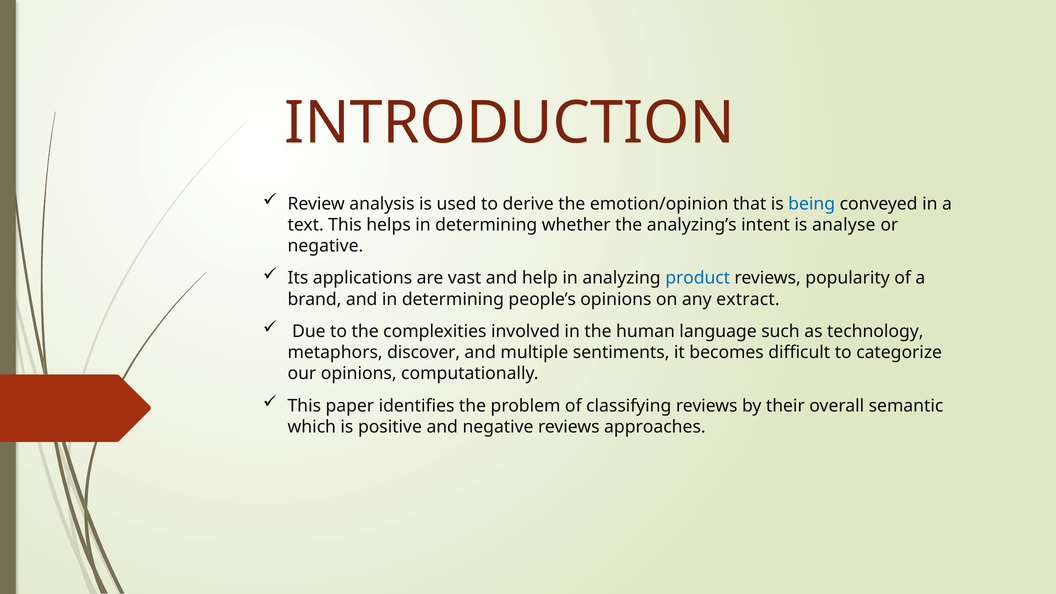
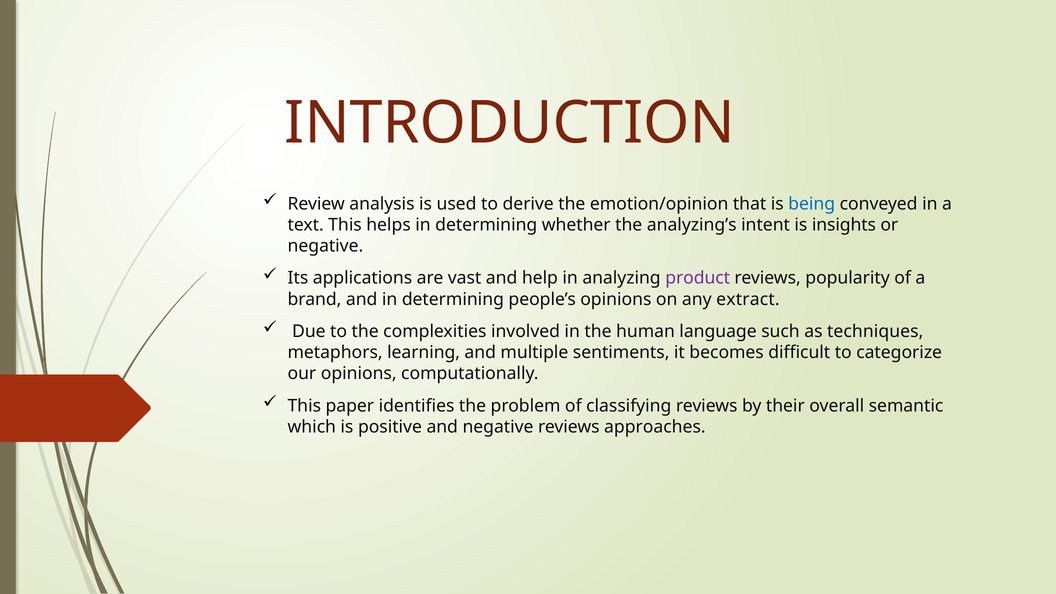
analyse: analyse -> insights (844, 225)
product colour: blue -> purple (698, 278)
technology: technology -> techniques (875, 331)
discover: discover -> learning (424, 353)
